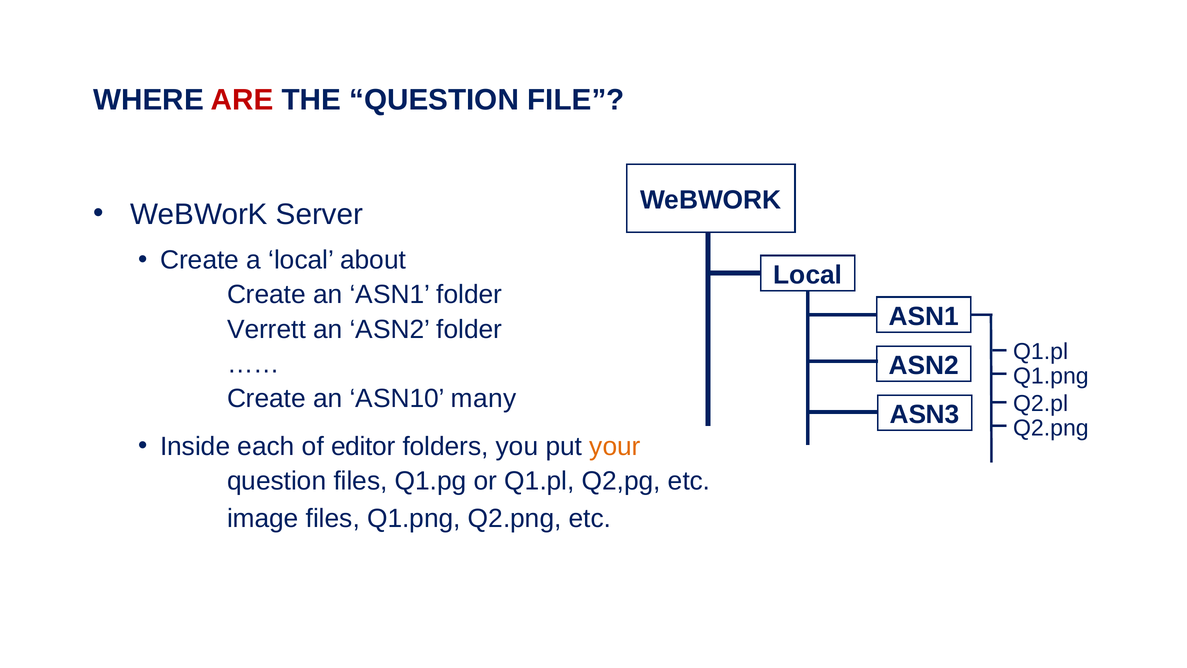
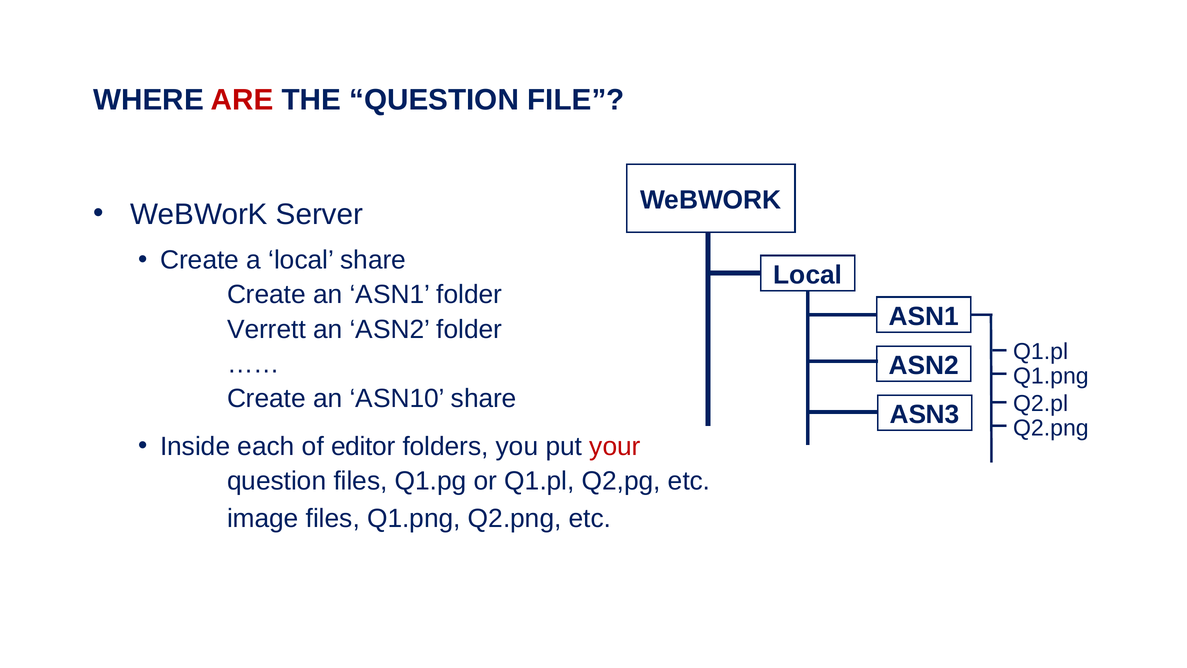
local about: about -> share (373, 260)
ASN10 many: many -> share (484, 398)
your colour: orange -> red (615, 446)
